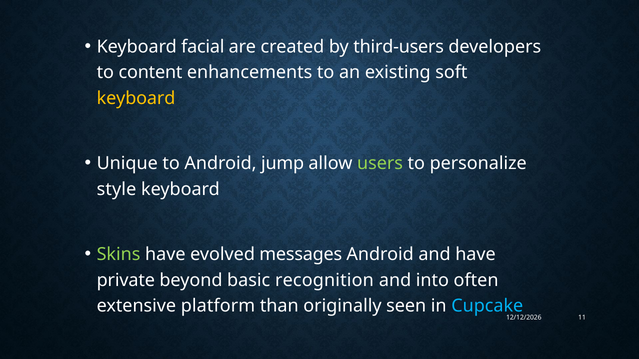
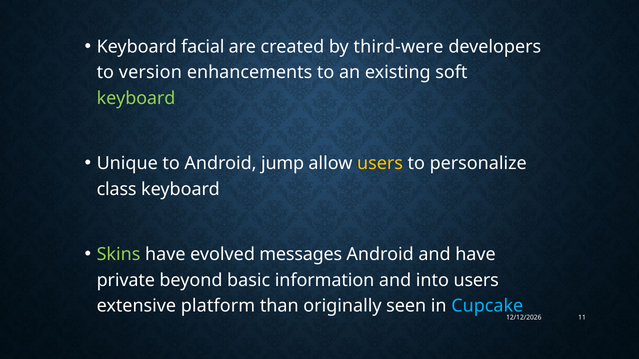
third-users: third-users -> third-were (398, 47)
content: content -> version (150, 73)
keyboard colour: yellow -> light green (136, 98)
users colour: light green -> yellow (380, 164)
style: style -> class (117, 189)
recognition: recognition -> information (325, 280)
into often: often -> users (476, 280)
